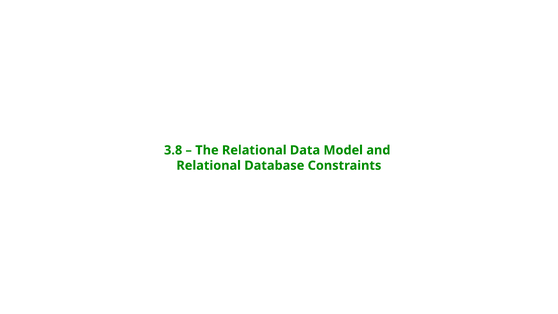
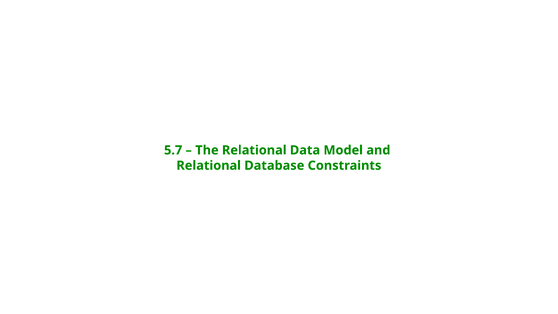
3.8: 3.8 -> 5.7 (173, 150)
